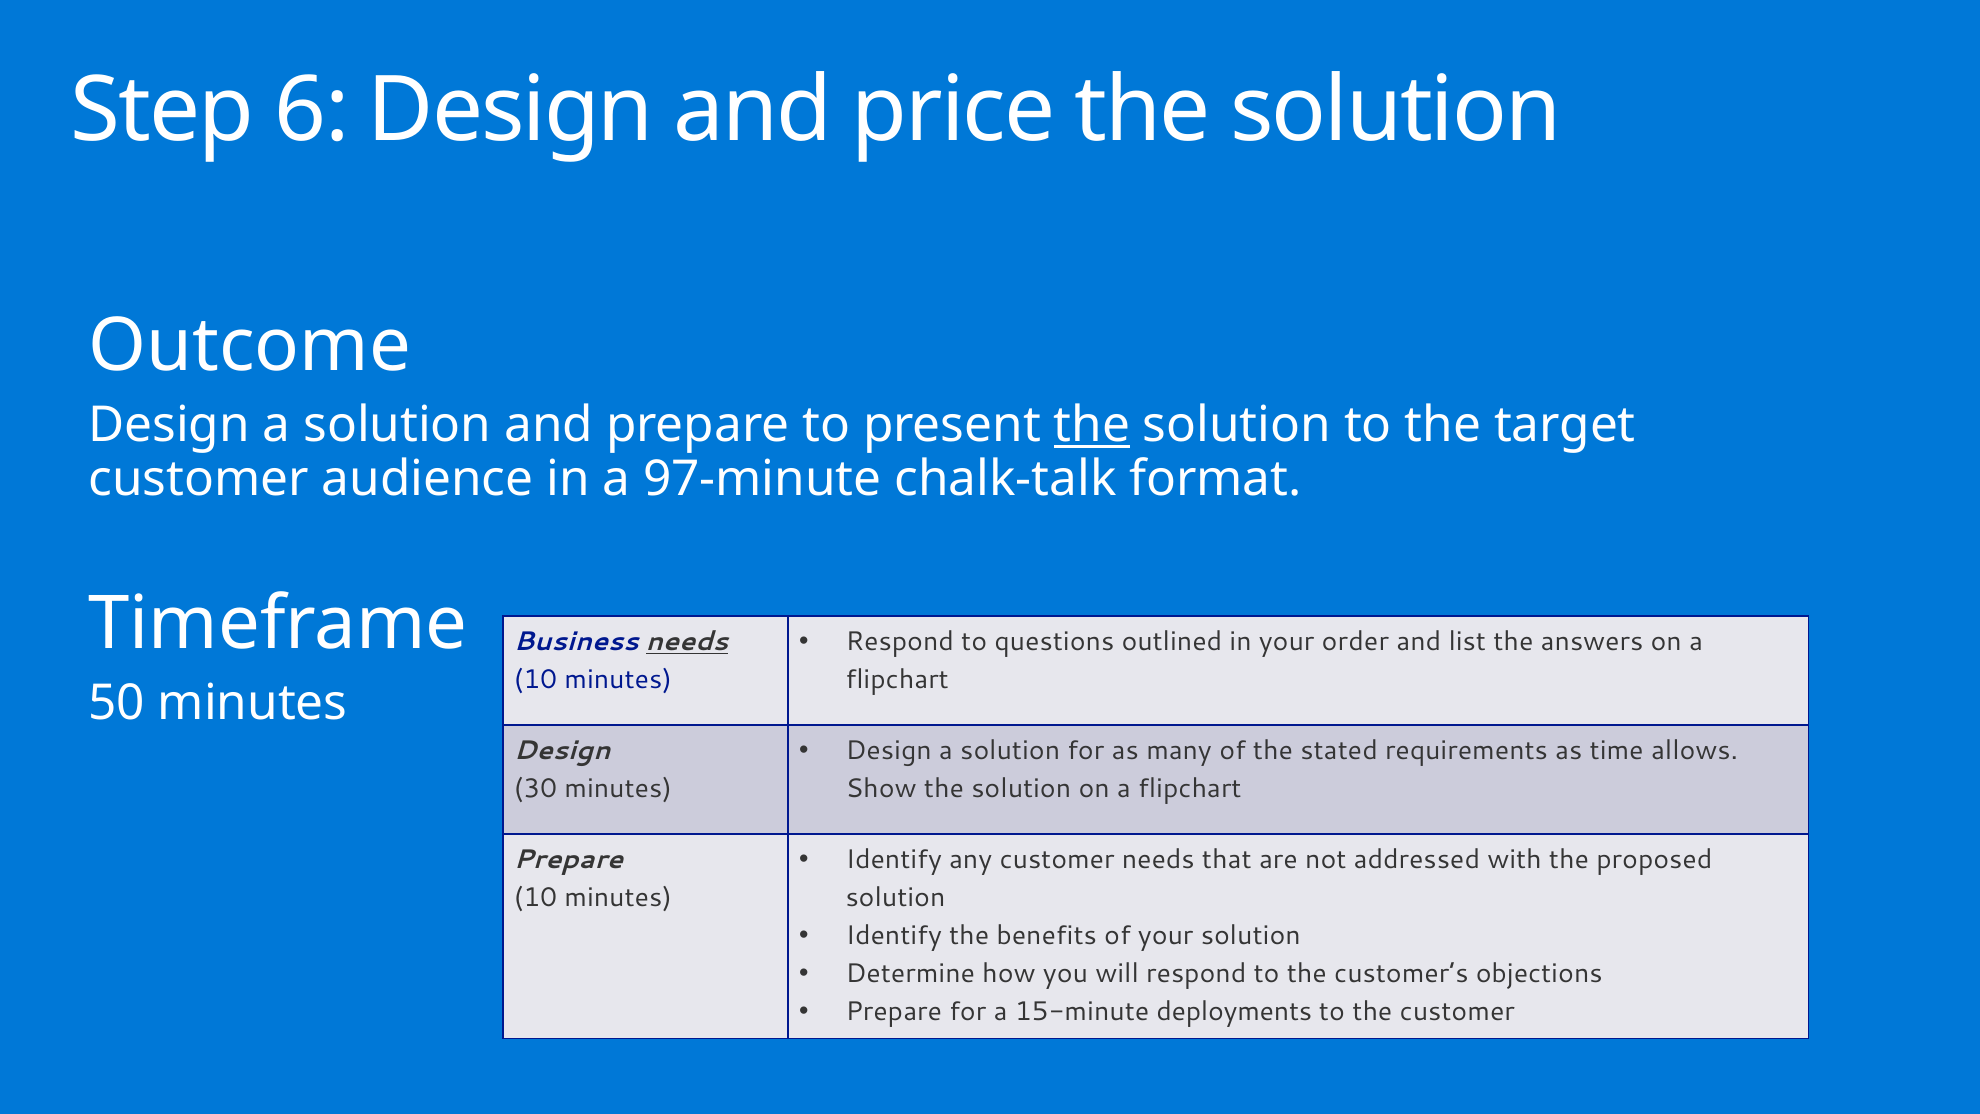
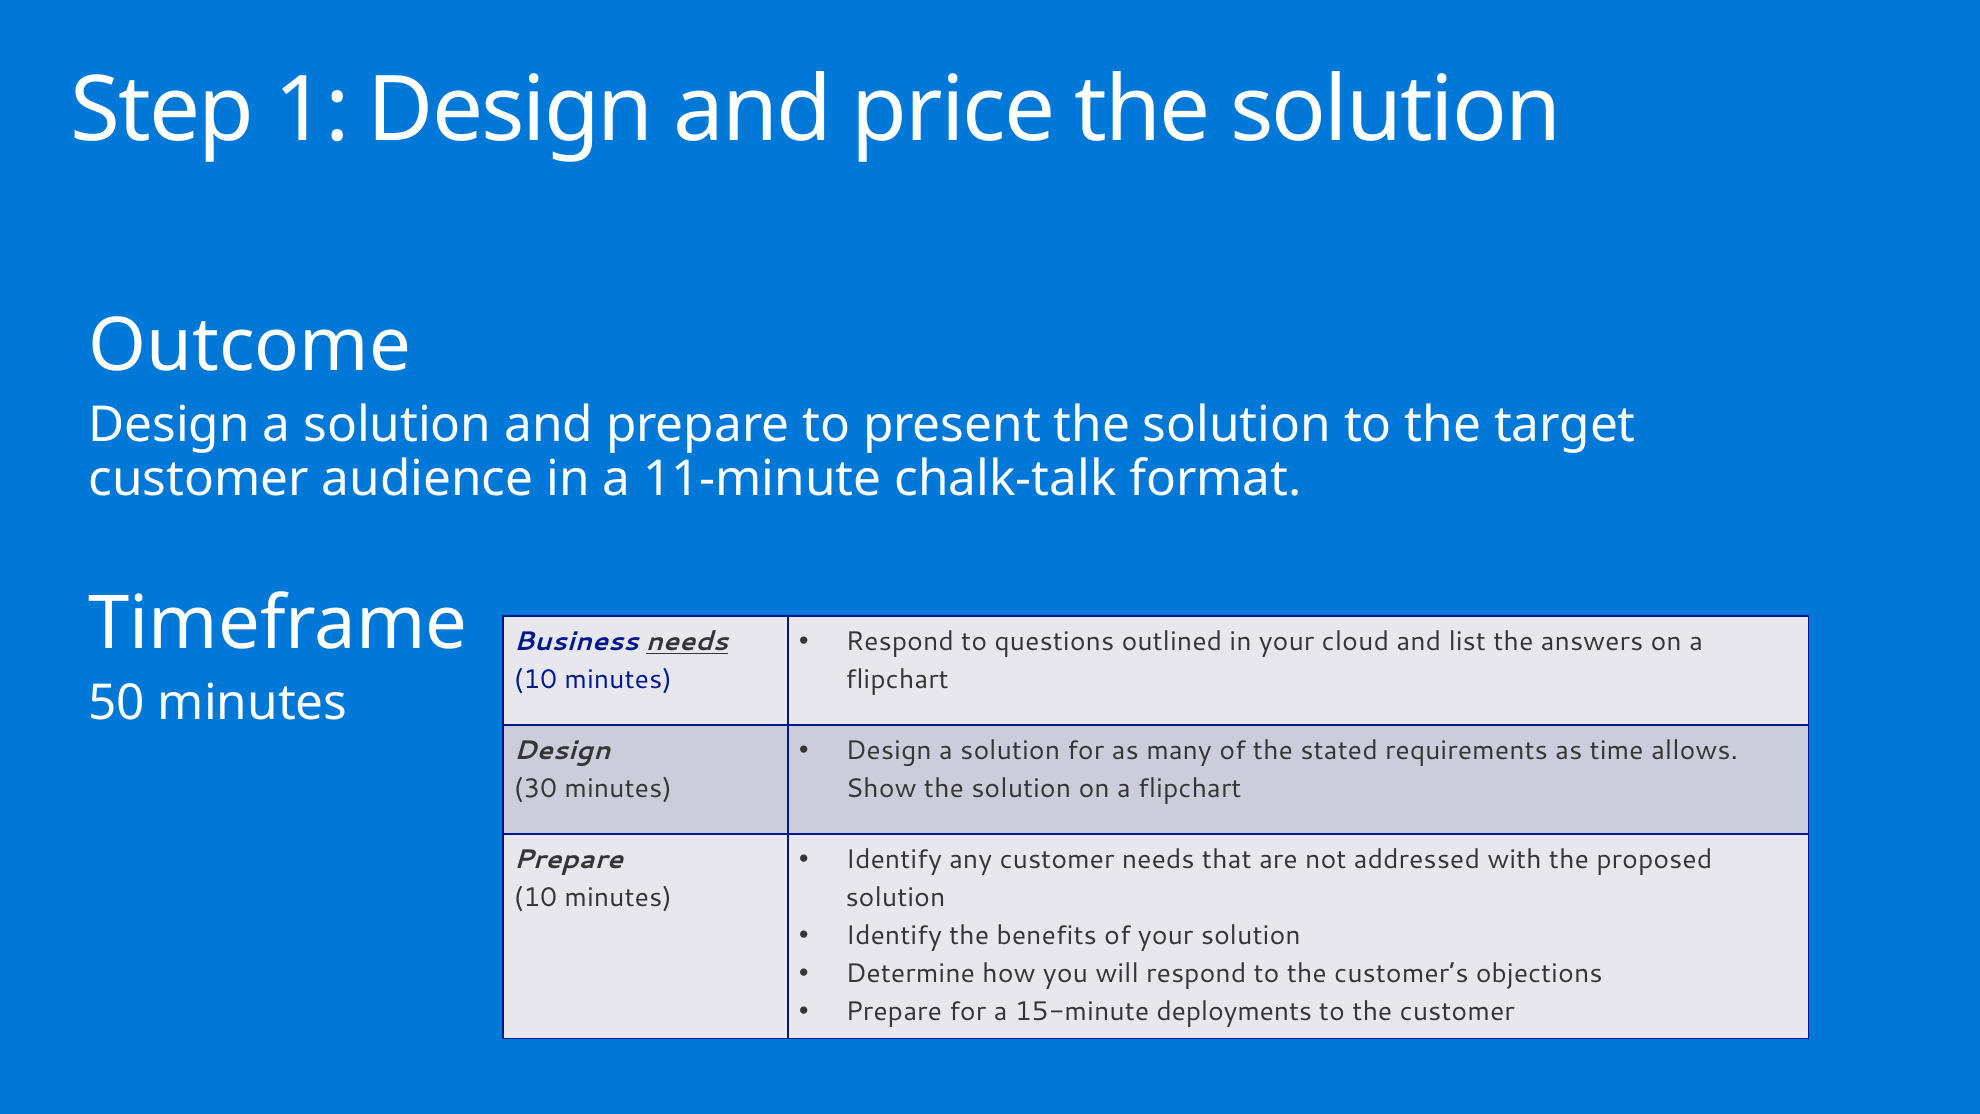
6: 6 -> 1 (312, 110)
the underline: present -> none (1092, 426)
97-minute: 97-minute -> 11-minute (762, 479)
order: order -> cloud (1355, 642)
